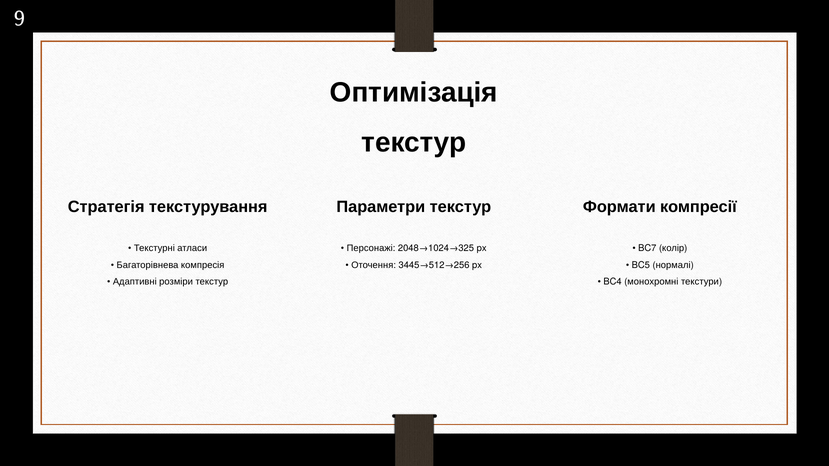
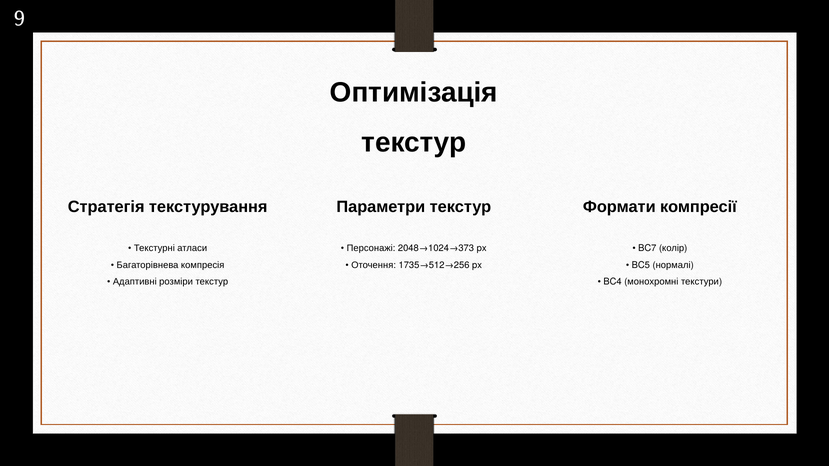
2048→1024→325: 2048→1024→325 -> 2048→1024→373 (436, 248)
3445→512→256: 3445→512→256 -> 1735→512→256 (434, 265)
